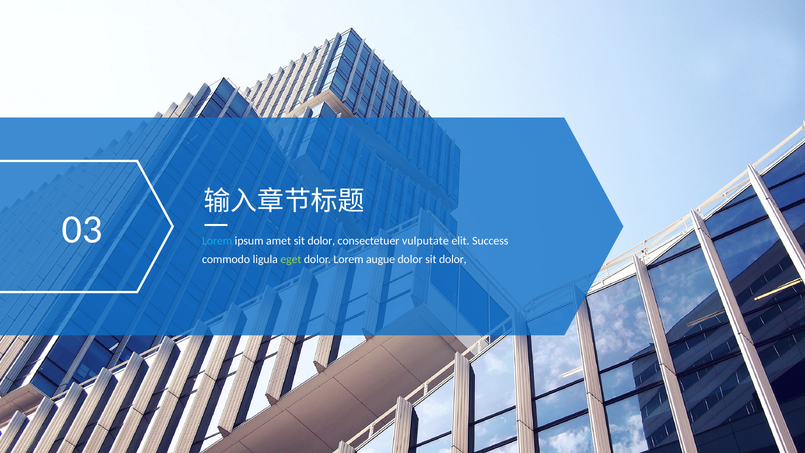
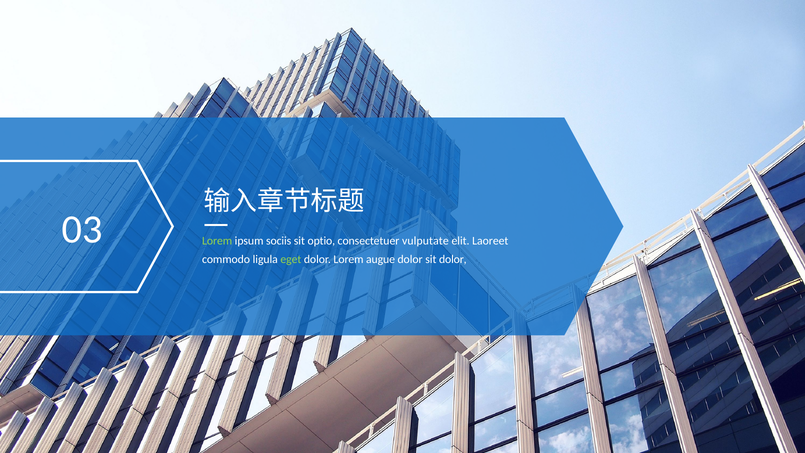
Lorem colour: light blue -> light green (217, 241)
amet: amet -> sociis (279, 241)
dolor: dolor -> optio (321, 241)
Success: Success -> Laoreet (490, 241)
